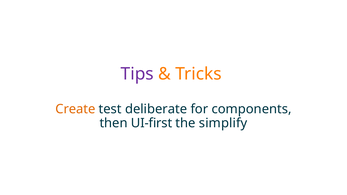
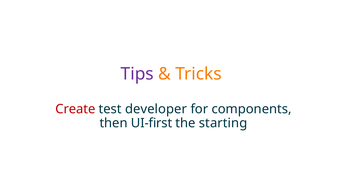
Create colour: orange -> red (75, 109)
deliberate: deliberate -> developer (156, 109)
simplify: simplify -> starting (223, 123)
